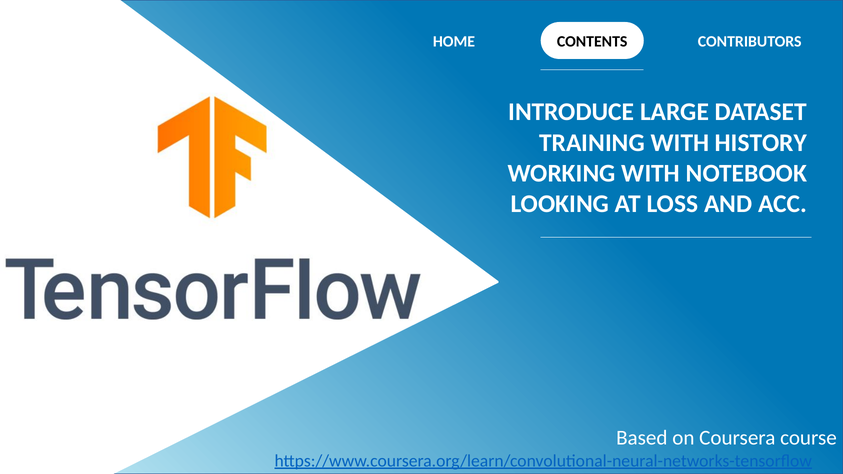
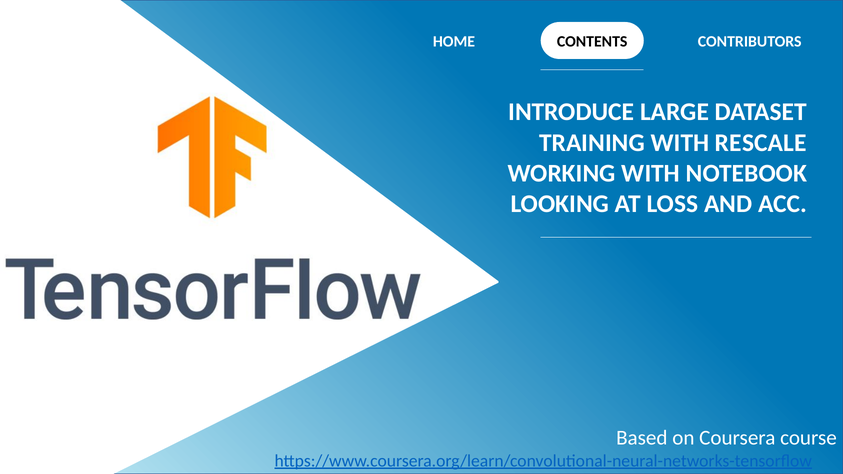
HISTORY: HISTORY -> RESCALE (761, 143)
